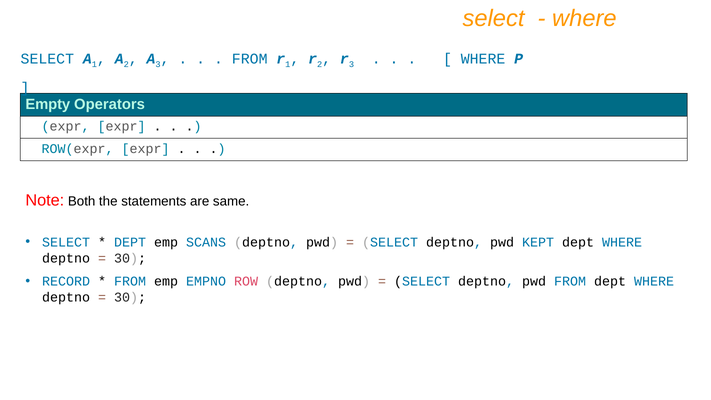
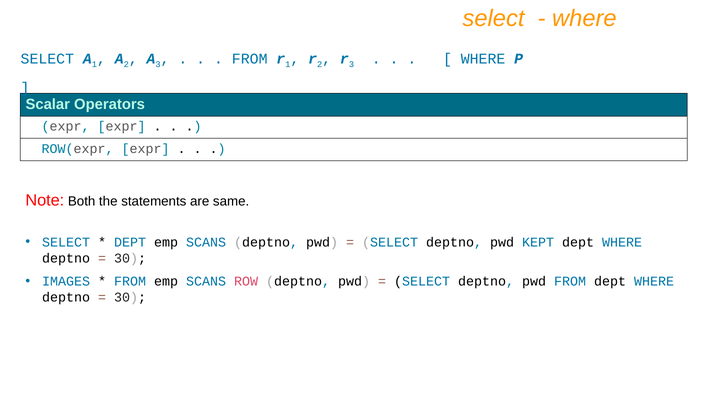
Empty: Empty -> Scalar (48, 104)
RECORD: RECORD -> IMAGES (66, 281)
FROM emp EMPNO: EMPNO -> SCANS (206, 281)
